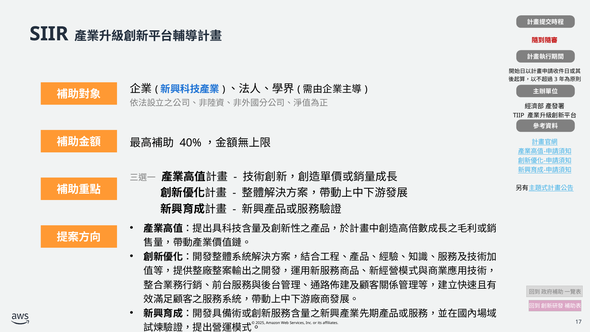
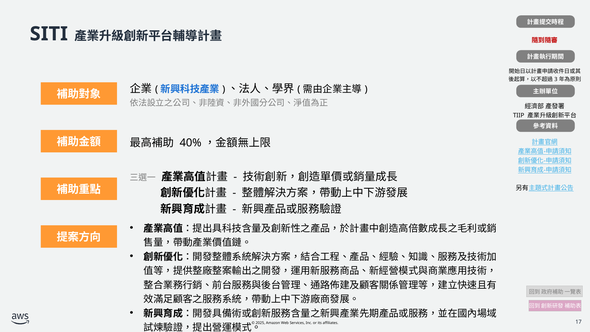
SIIR: SIIR -> SITI (49, 34)
